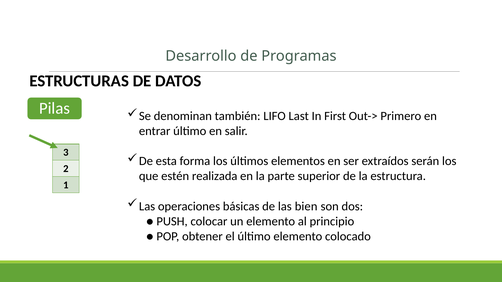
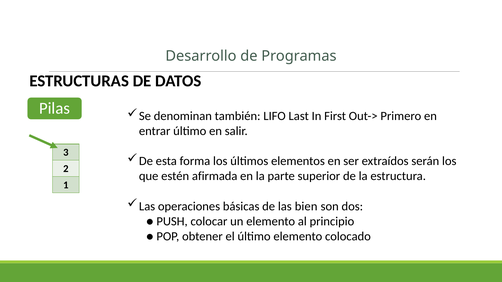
realizada: realizada -> afirmada (215, 176)
